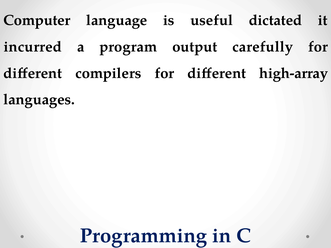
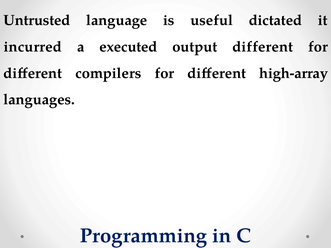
Computer: Computer -> Untrusted (37, 20)
program: program -> executed (128, 47)
output carefully: carefully -> different (263, 47)
